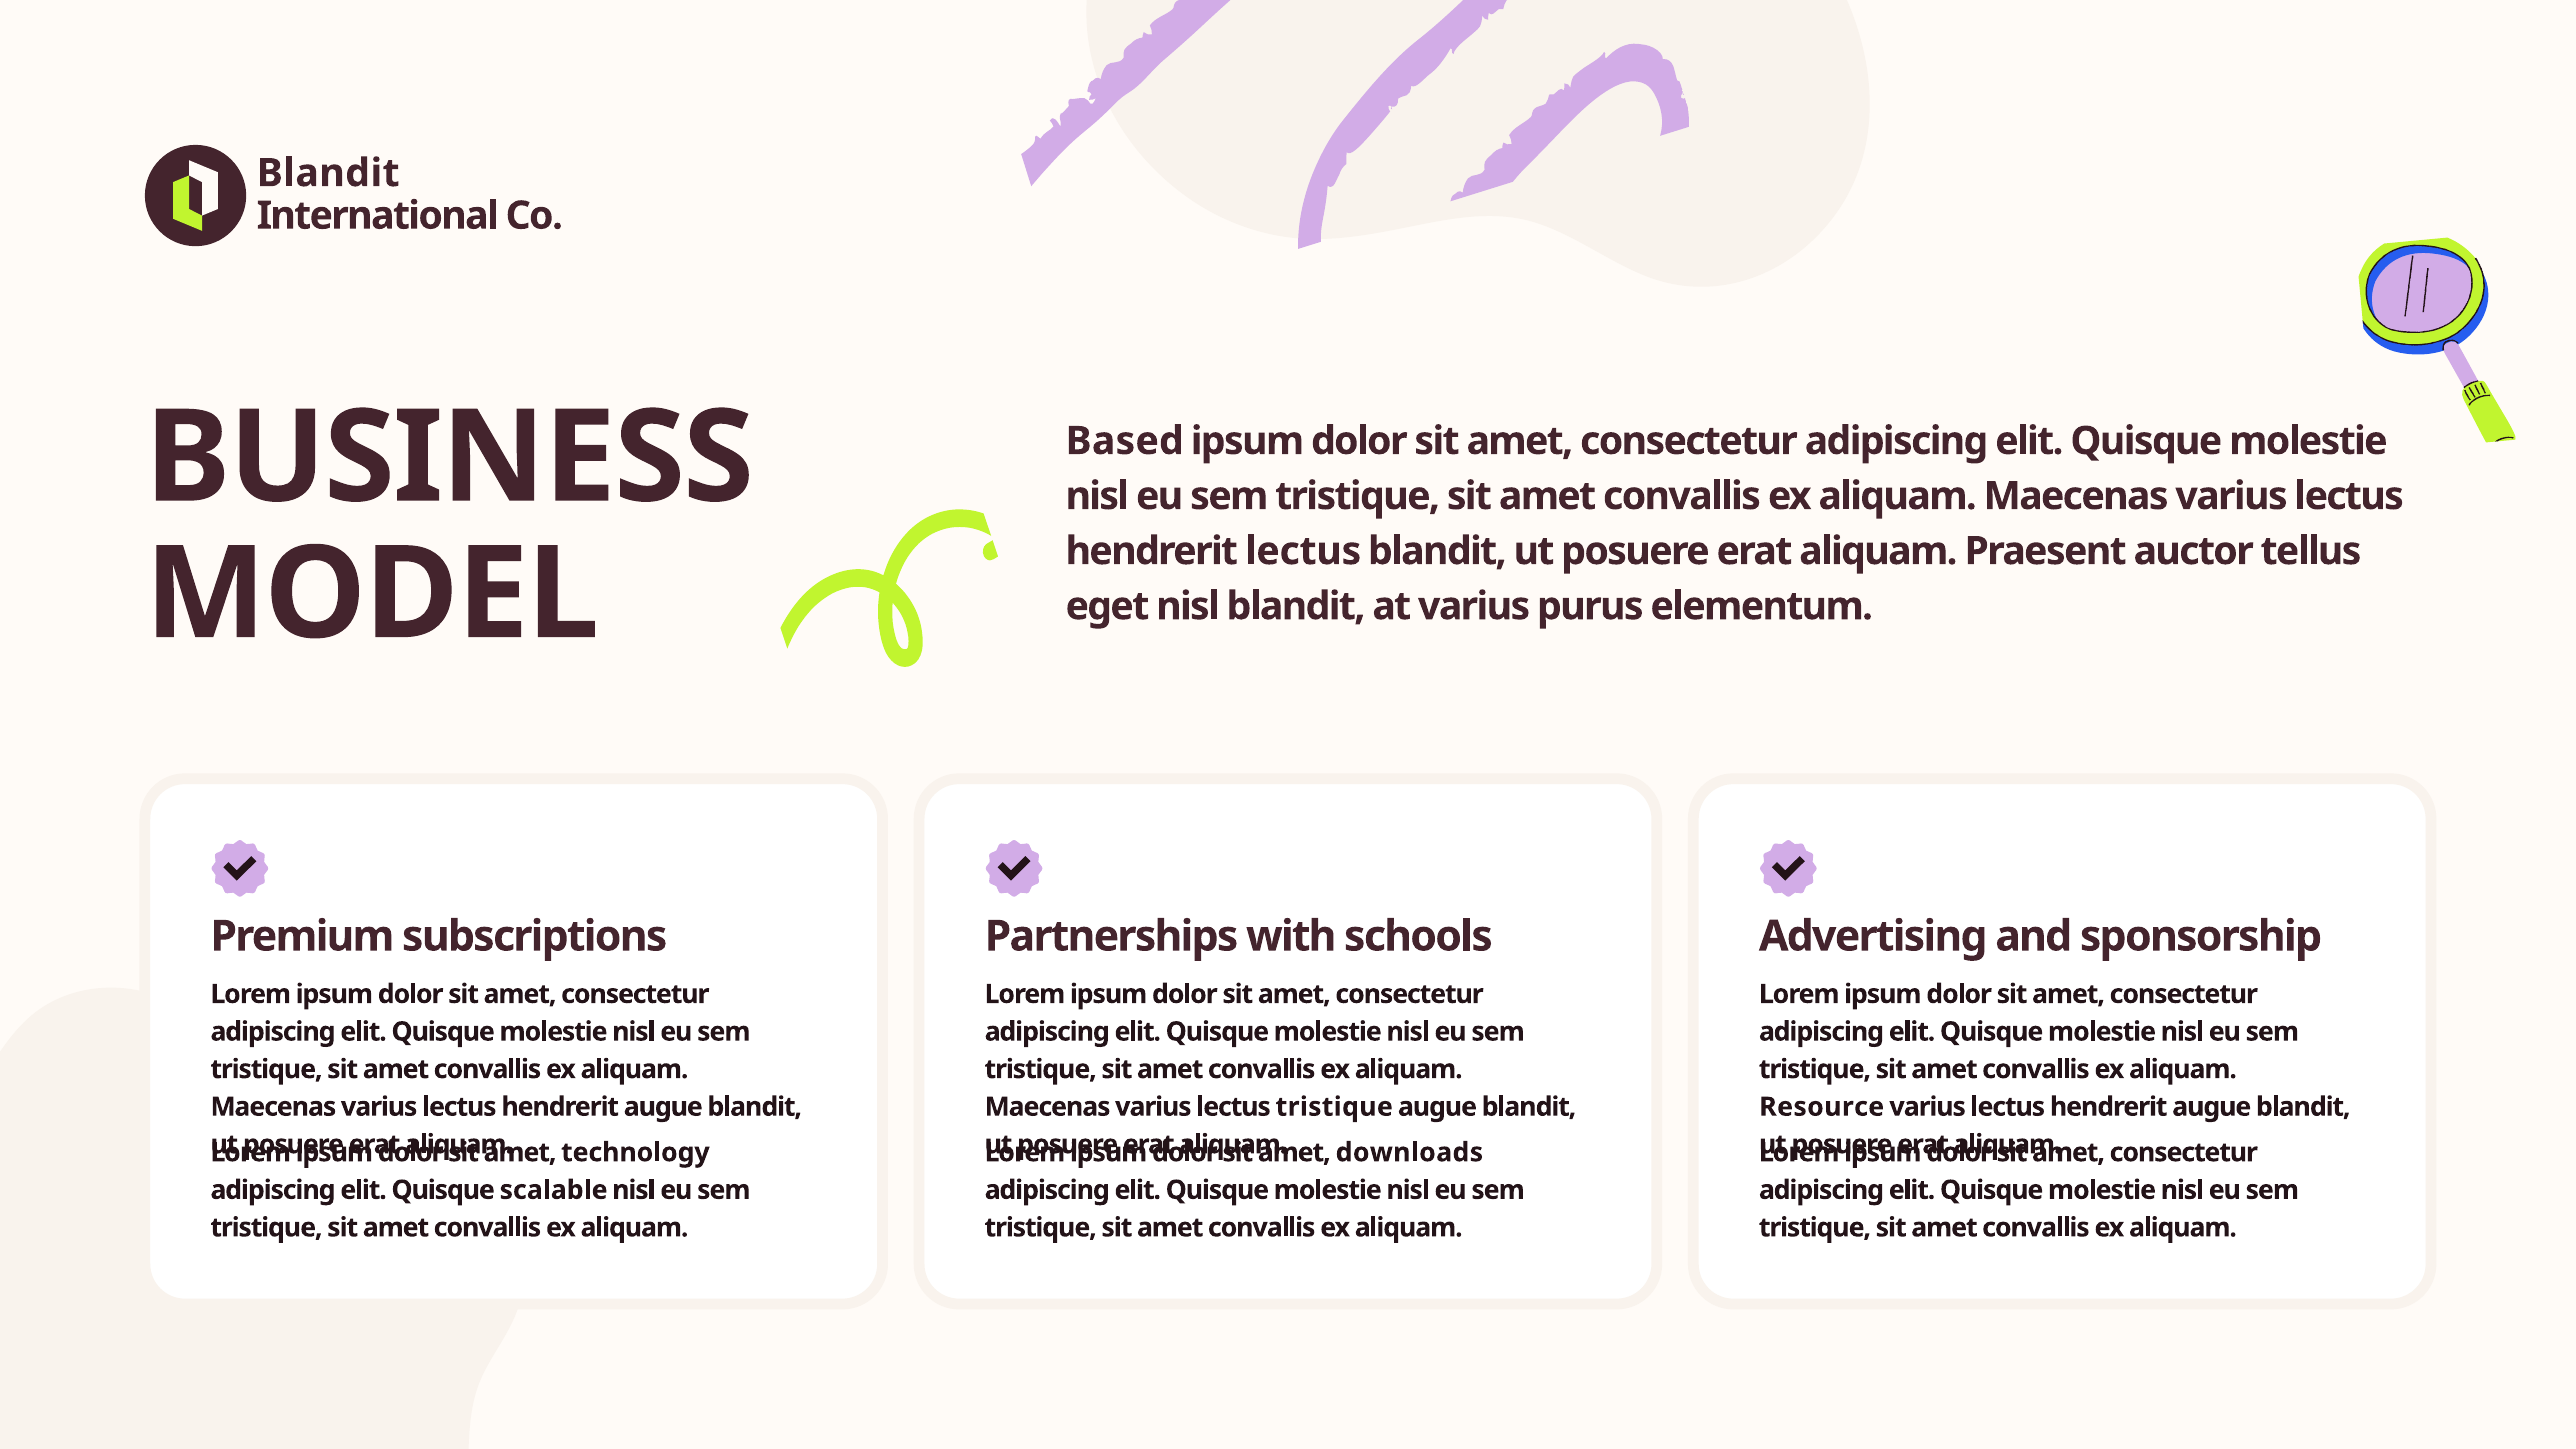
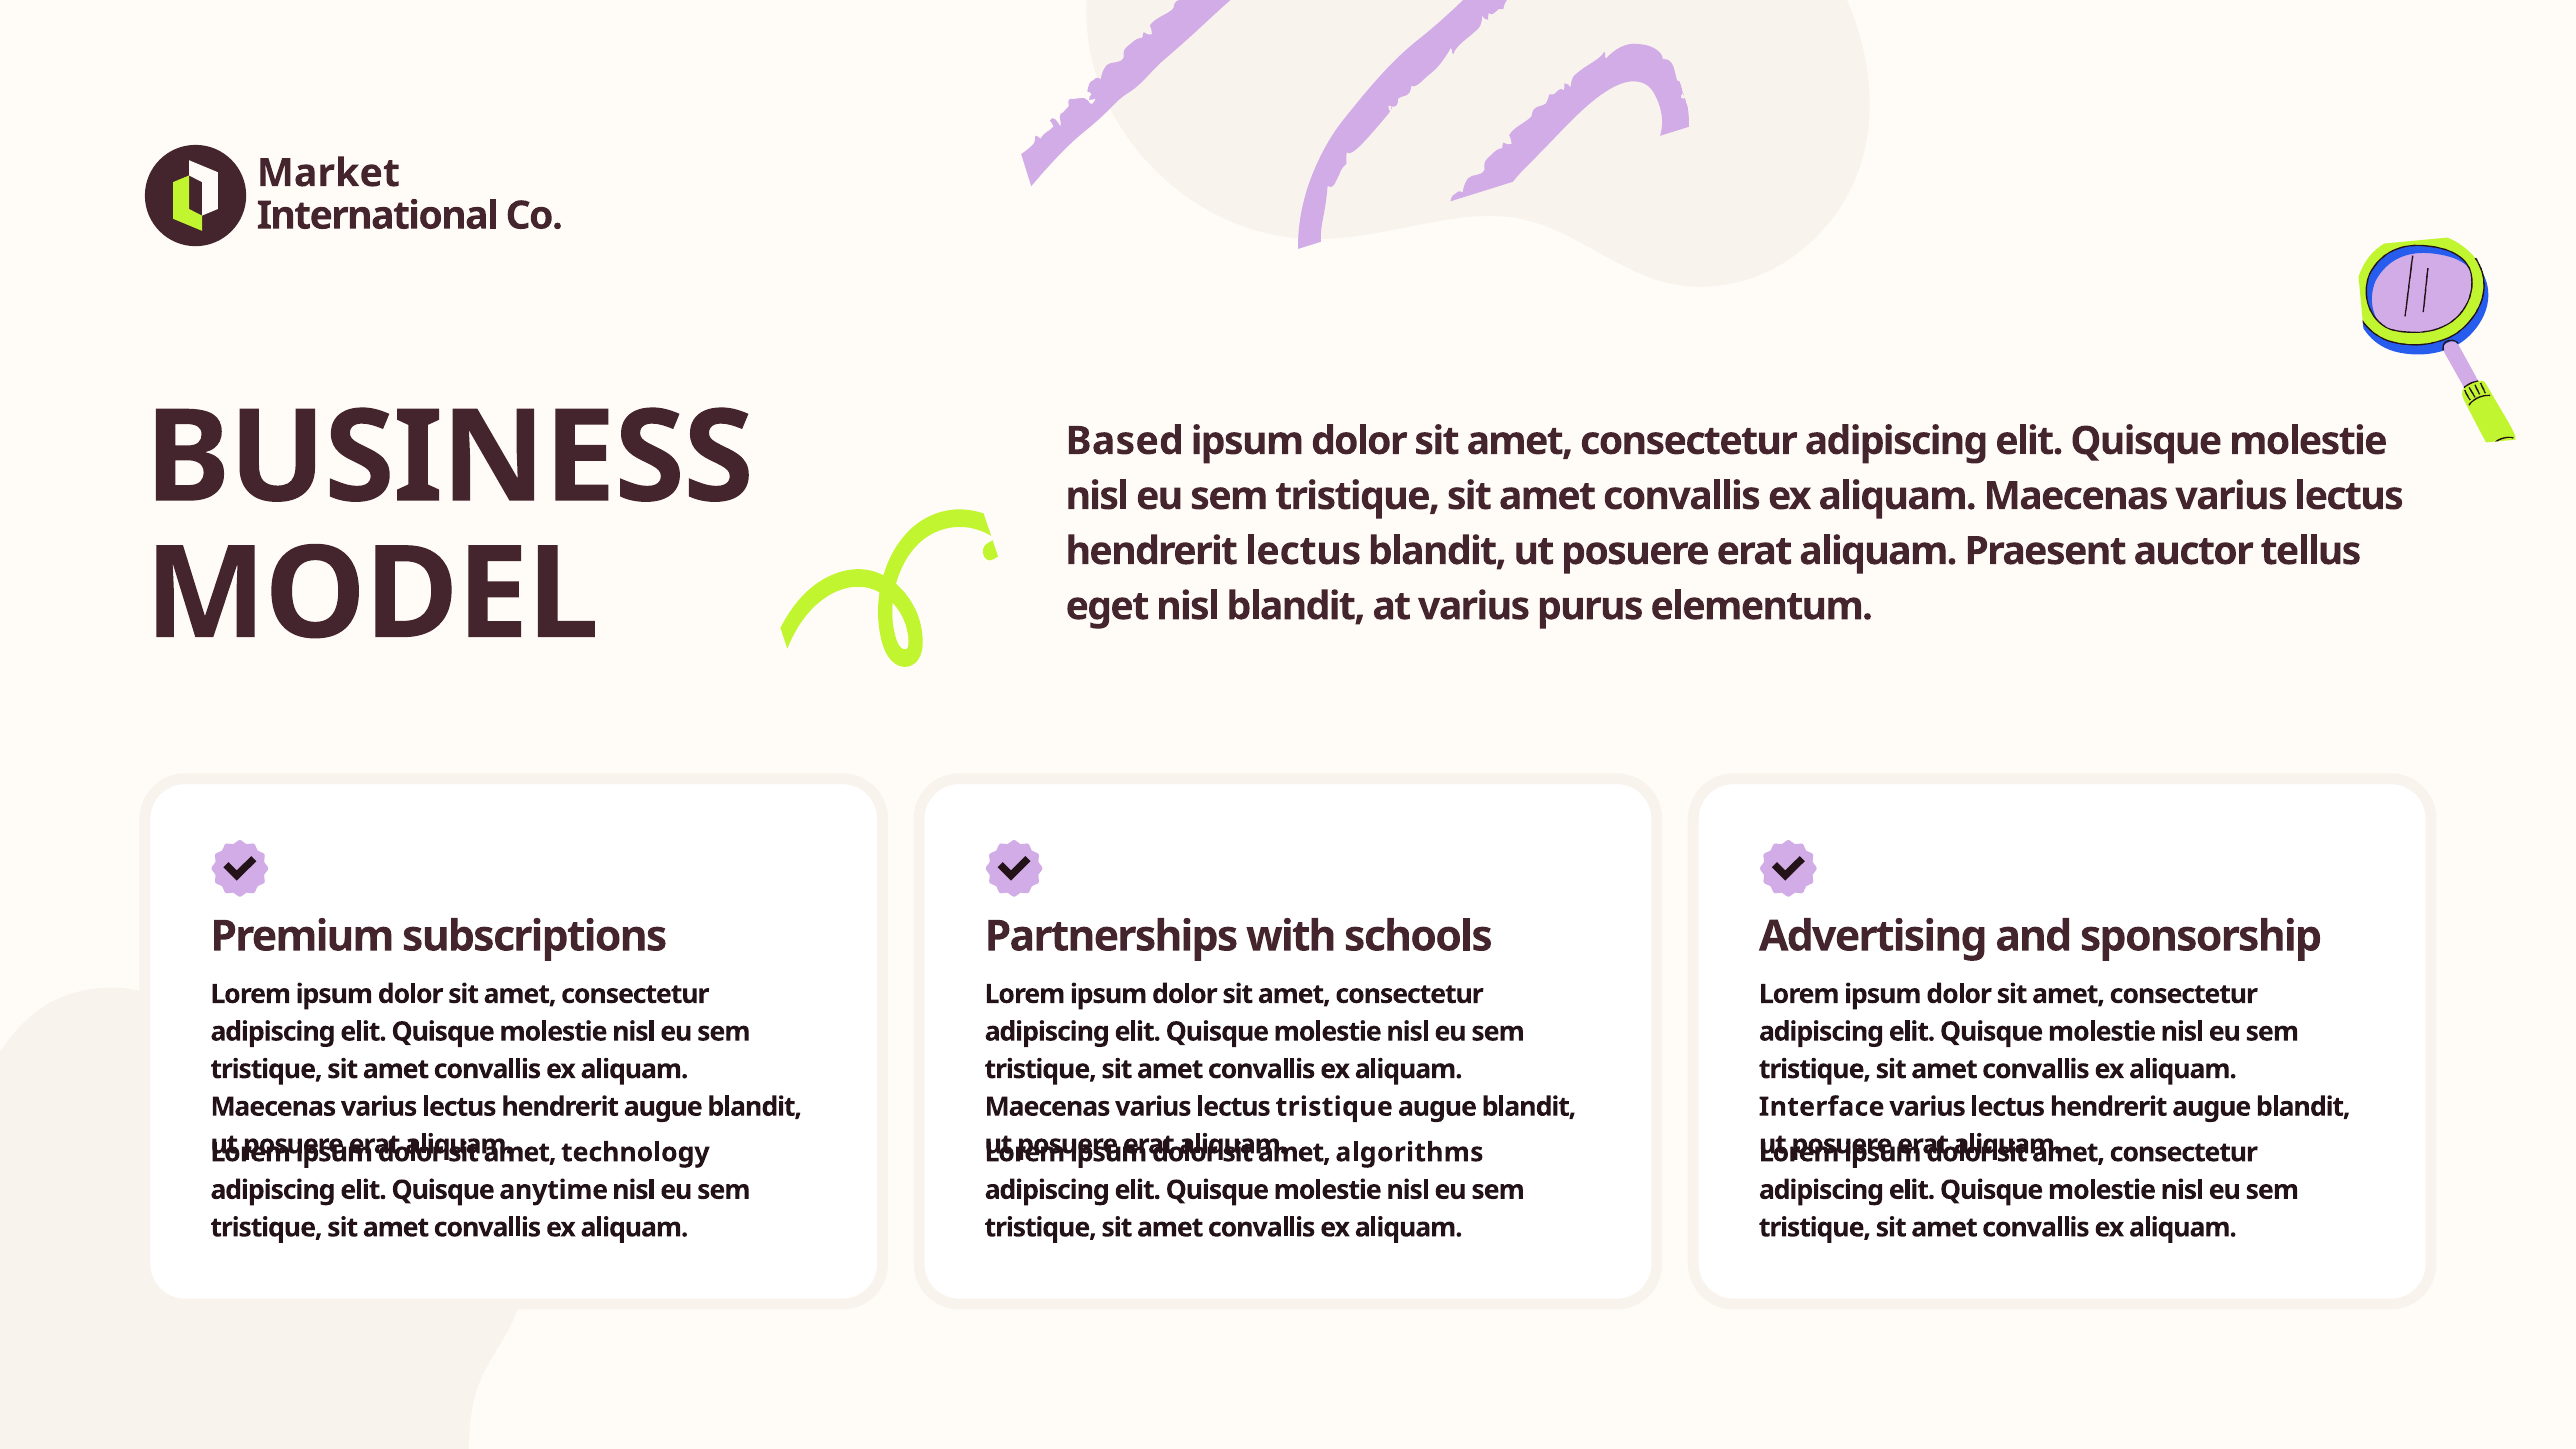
Blandit: Blandit -> Market (328, 173)
Resource: Resource -> Interface (1822, 1107)
downloads: downloads -> algorithms (1409, 1152)
scalable: scalable -> anytime (554, 1190)
